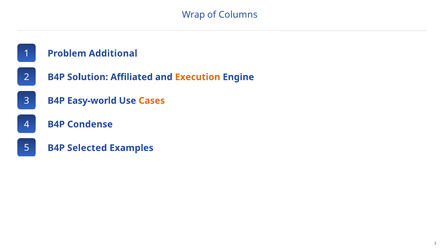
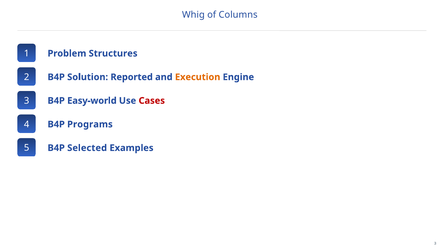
Wrap: Wrap -> Whig (193, 15)
Additional: Additional -> Structures (113, 53)
Affiliated: Affiliated -> Reported (132, 77)
Cases colour: orange -> red (152, 101)
Condense: Condense -> Programs (90, 124)
